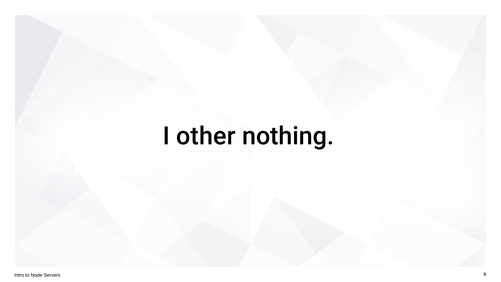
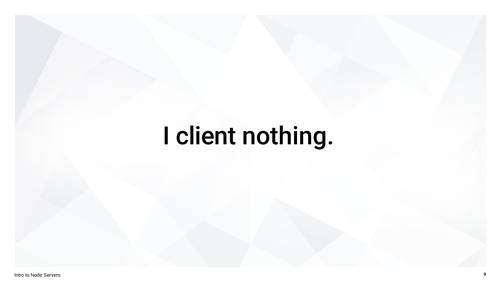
other: other -> client (206, 136)
